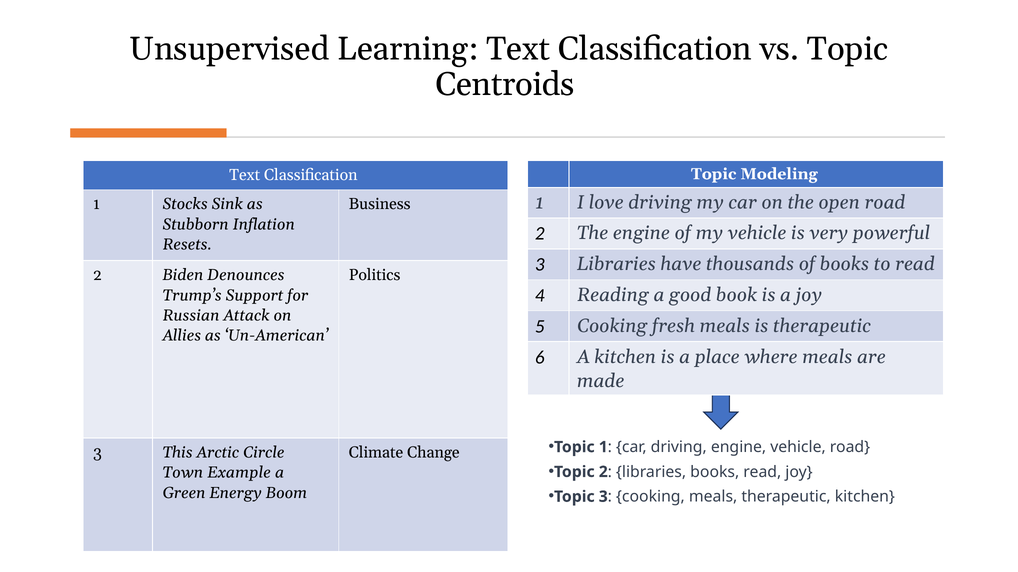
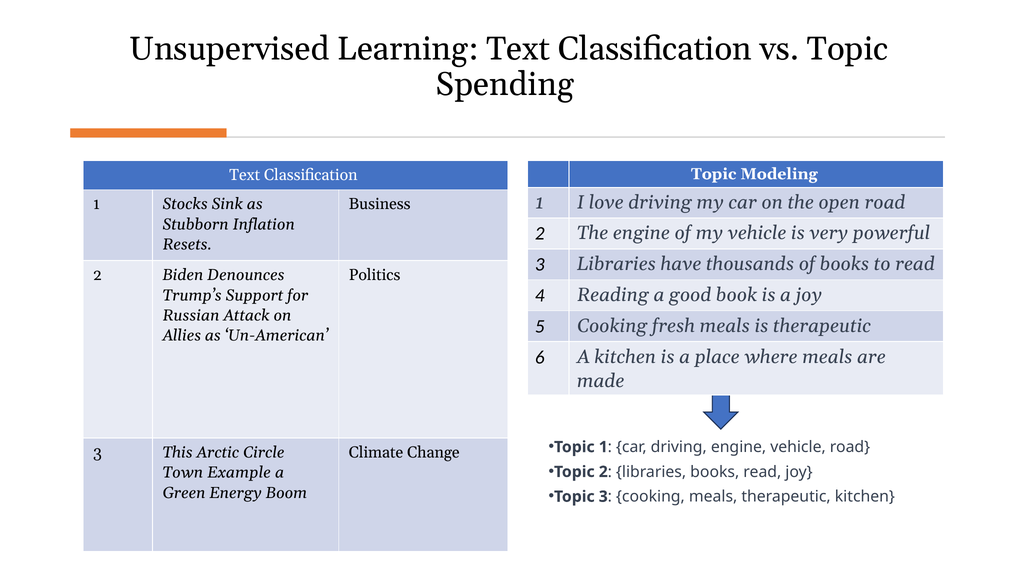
Centroids: Centroids -> Spending (505, 84)
